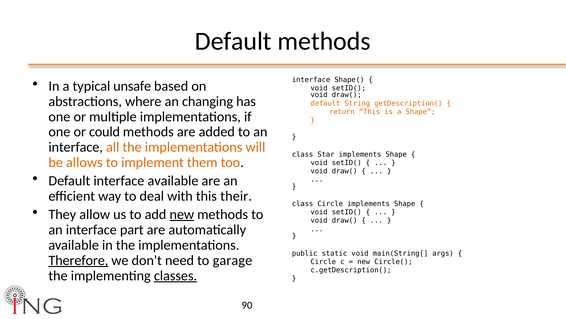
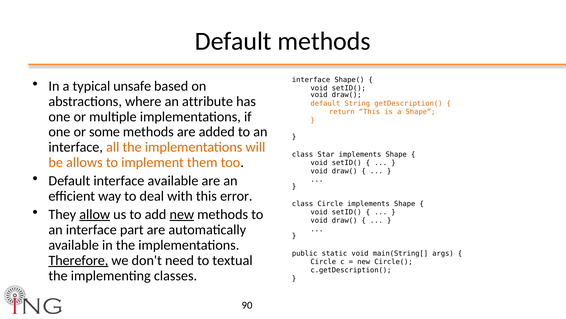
changing: changing -> attribute (208, 101)
could: could -> some (104, 132)
their: their -> error (236, 196)
allow underline: none -> present (95, 214)
garage: garage -> textual (233, 260)
classes underline: present -> none (176, 275)
